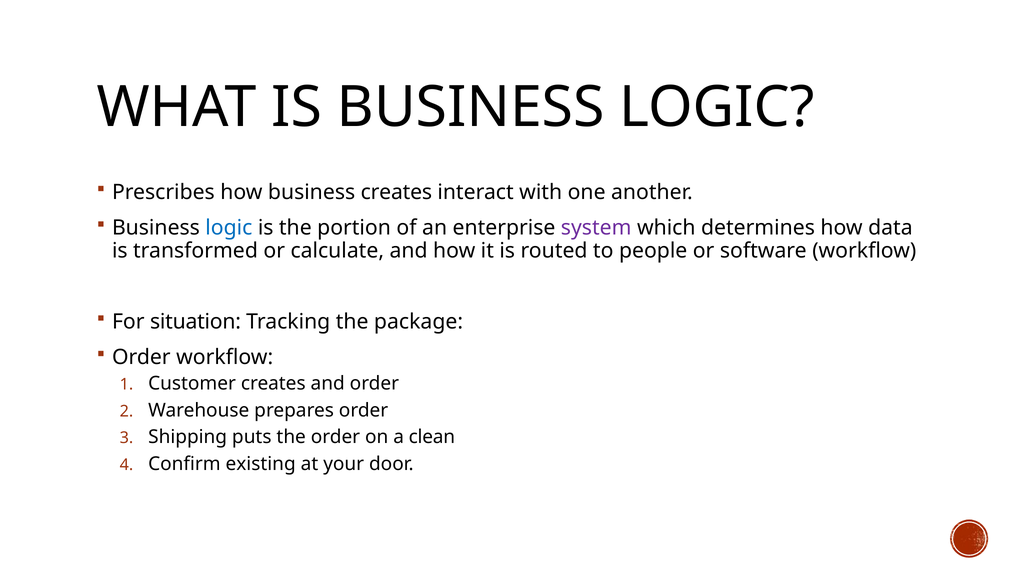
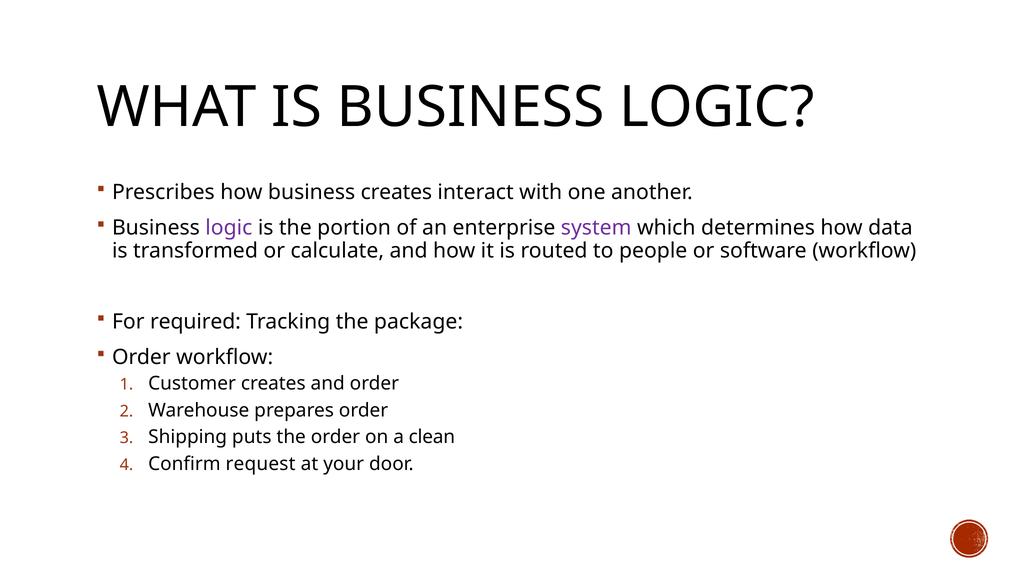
logic colour: blue -> purple (229, 227)
situation: situation -> required (195, 321)
existing: existing -> request (261, 464)
